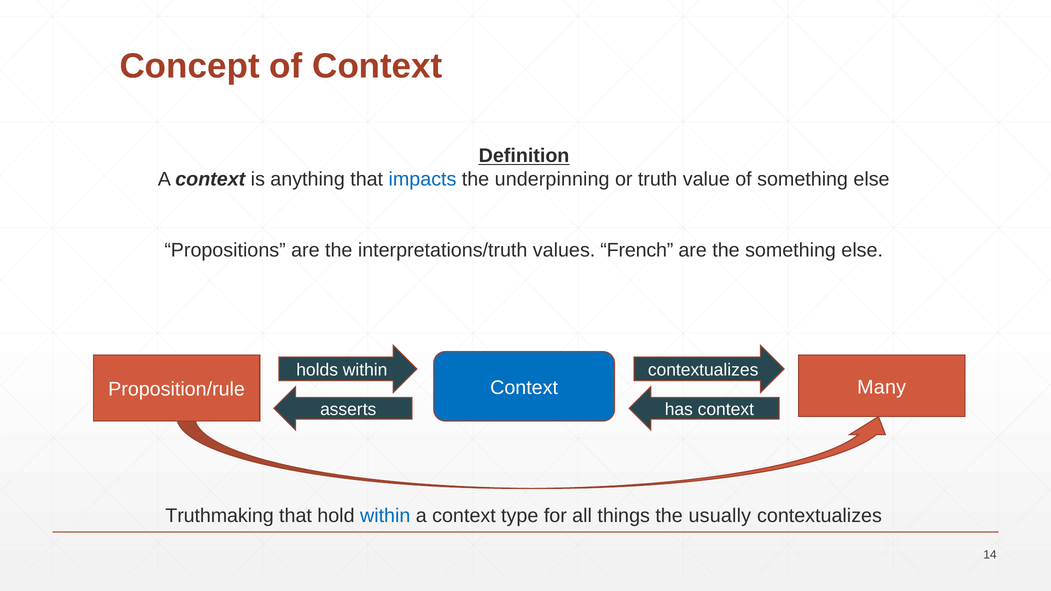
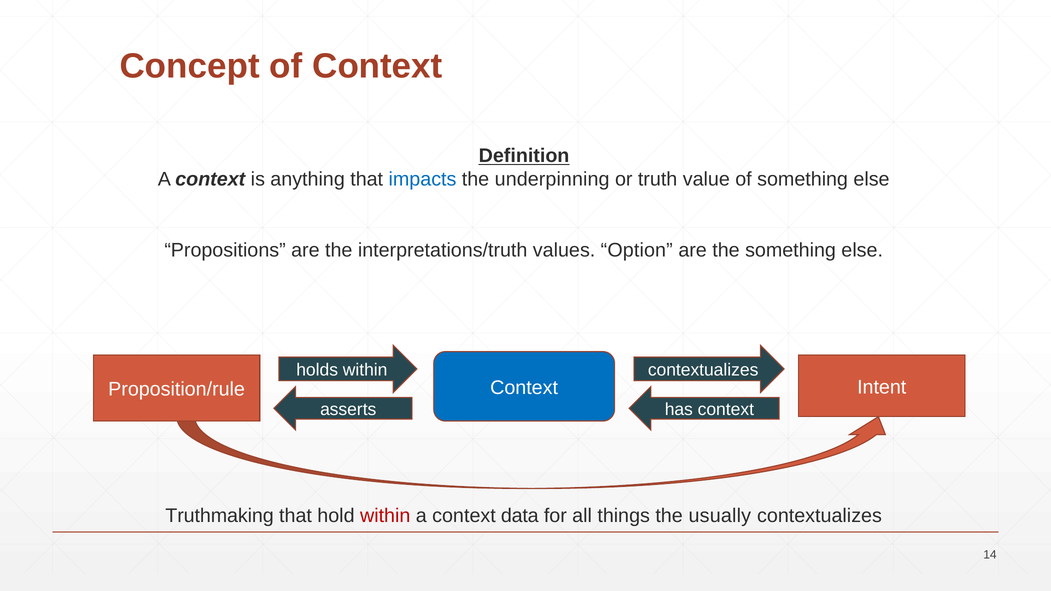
French: French -> Option (637, 250)
Many: Many -> Intent (882, 387)
within colour: blue -> red (385, 516)
type: type -> data (520, 516)
